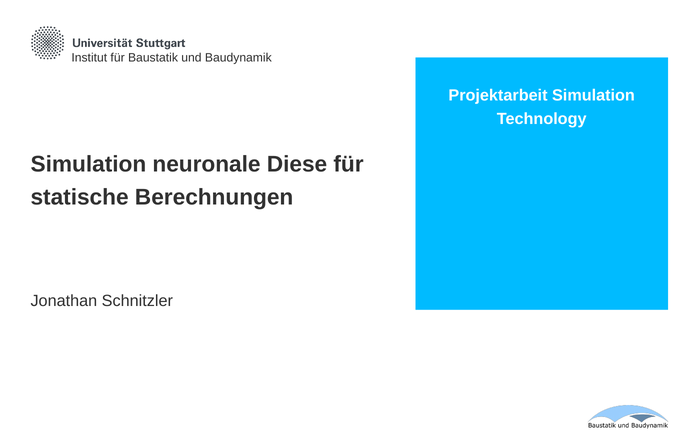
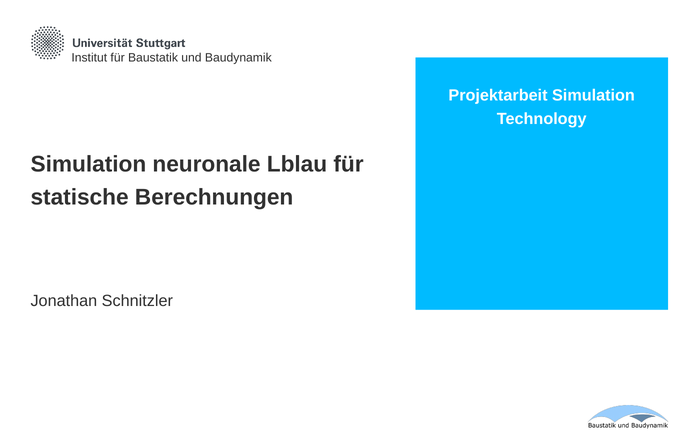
Diese: Diese -> Lblau (297, 165)
